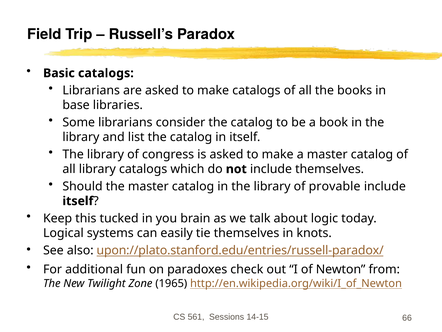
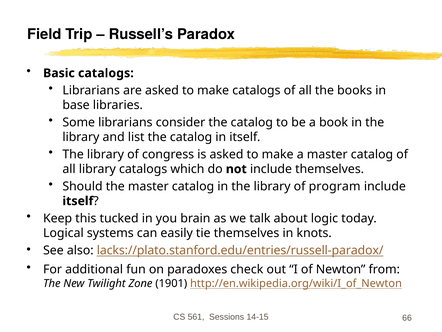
provable: provable -> program (335, 186)
upon://plato.stanford.edu/entries/russell-paradox/: upon://plato.stanford.edu/entries/russell-paradox/ -> lacks://plato.stanford.edu/entries/russell-paradox/ (240, 250)
1965: 1965 -> 1901 (171, 283)
